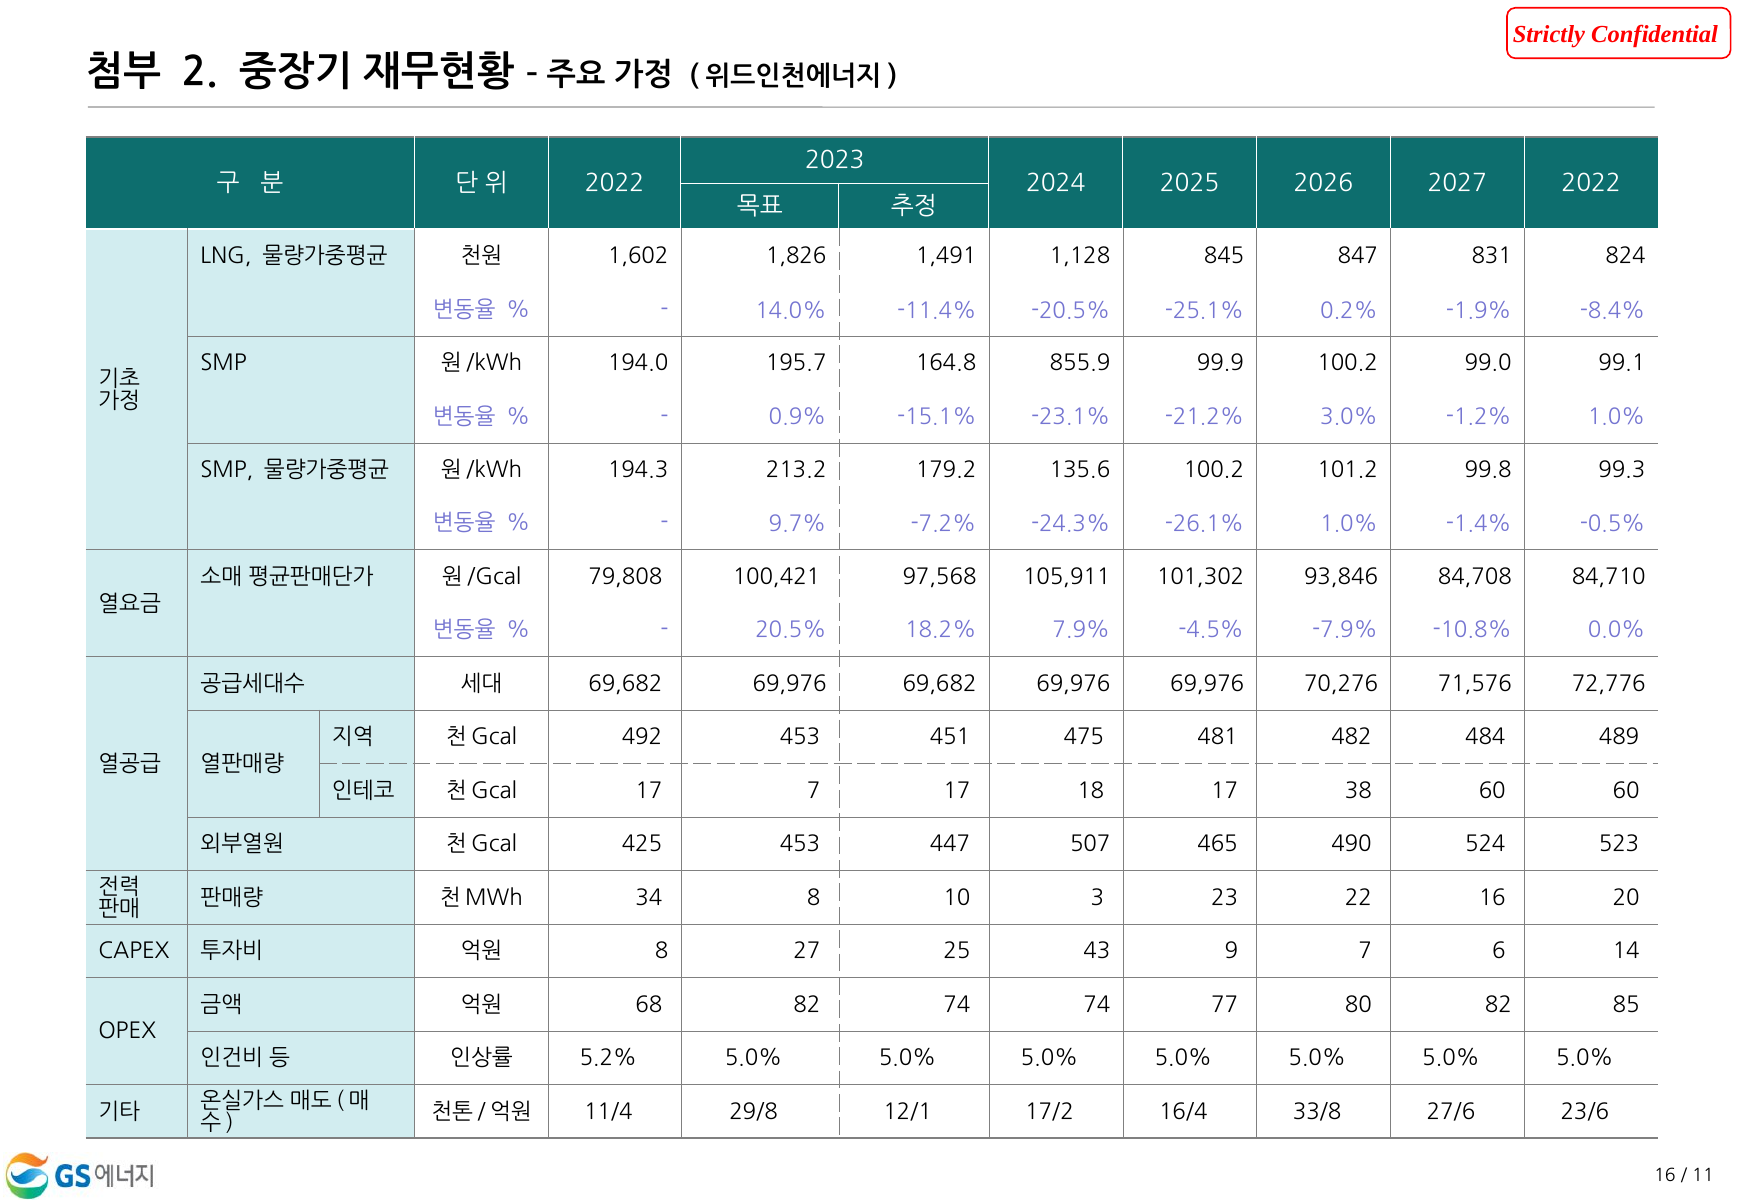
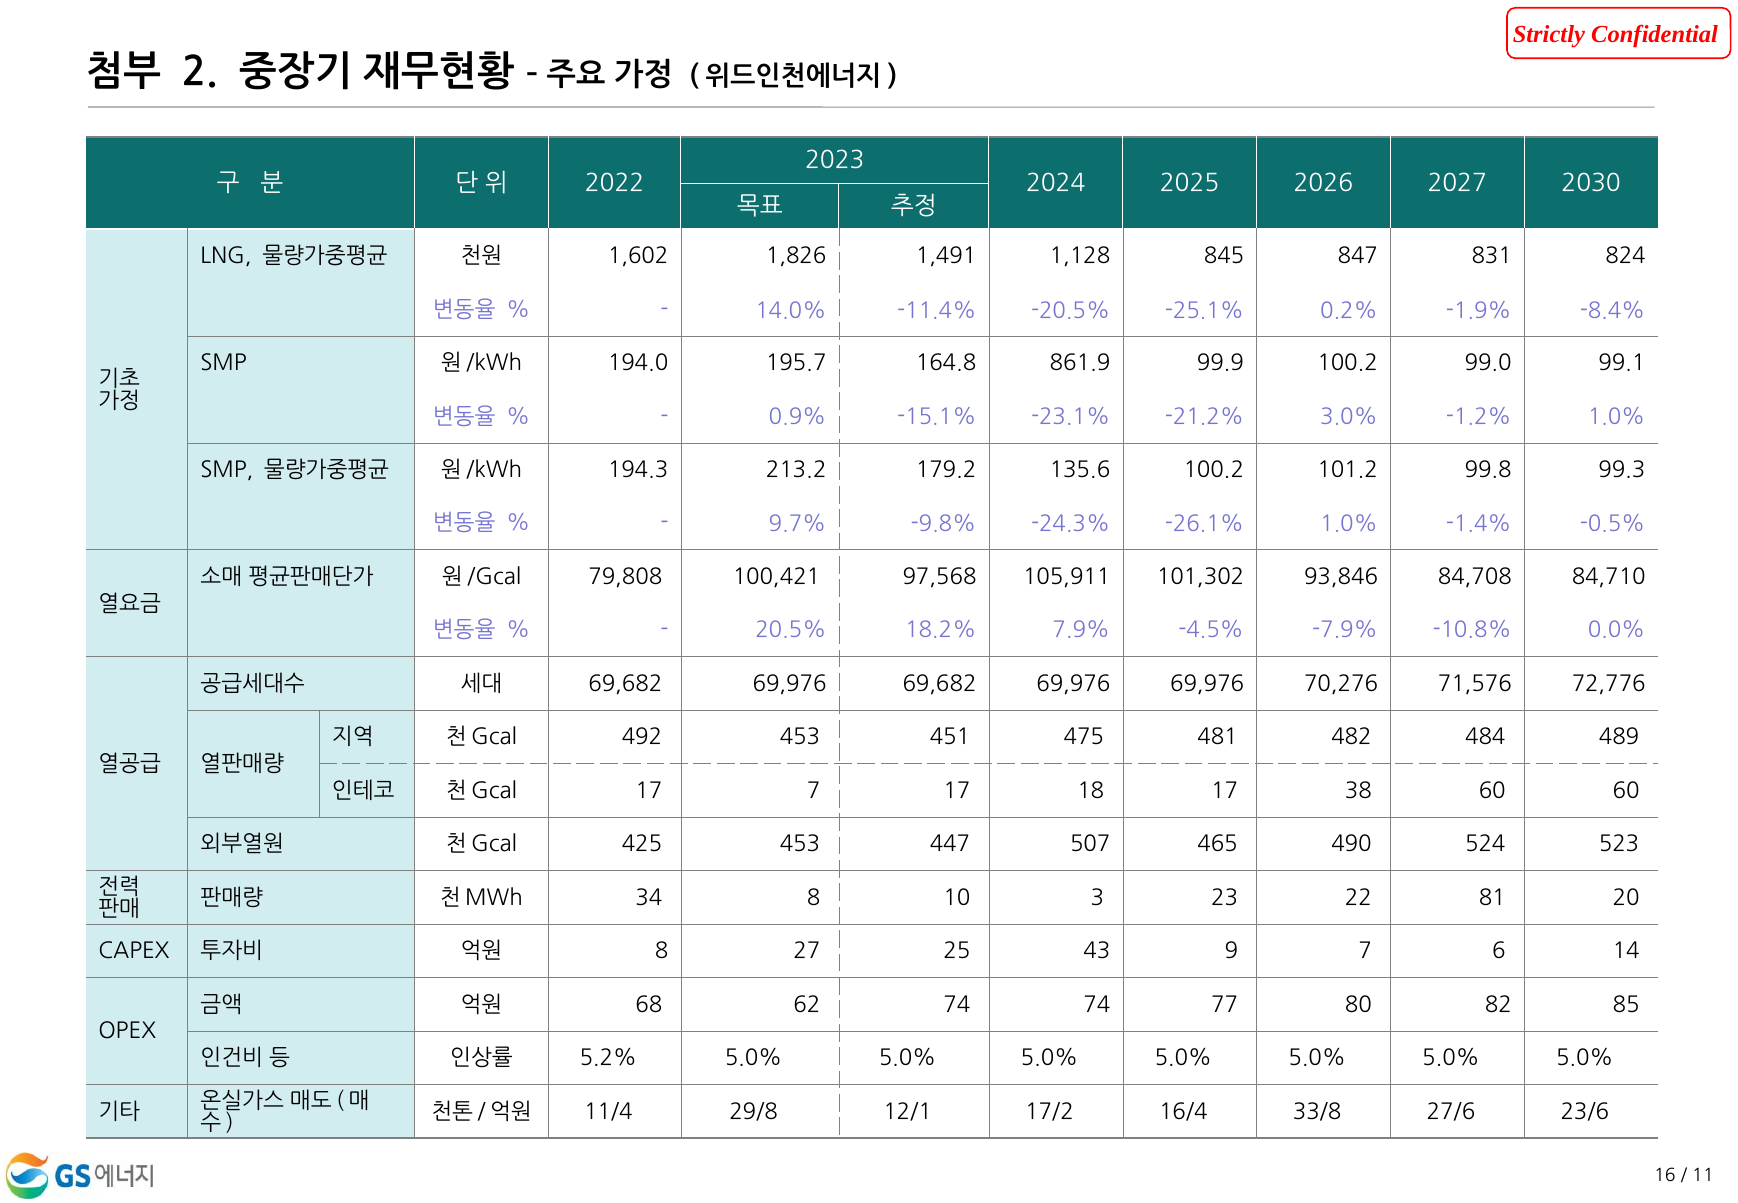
2027 2022: 2022 -> 2030 (1591, 184)
855.9: 855.9 -> 861.9 (1080, 363)
-7.2%: -7.2% -> -9.8% (944, 524)
22 16: 16 -> 81 (1492, 898)
68 82: 82 -> 62 (807, 1005)
